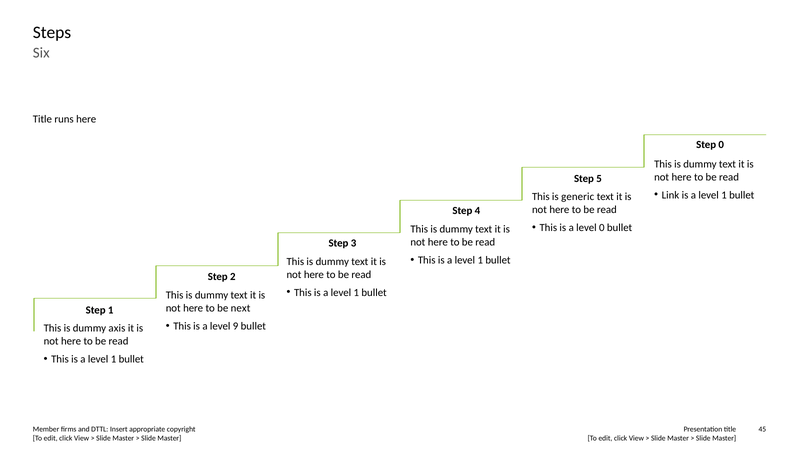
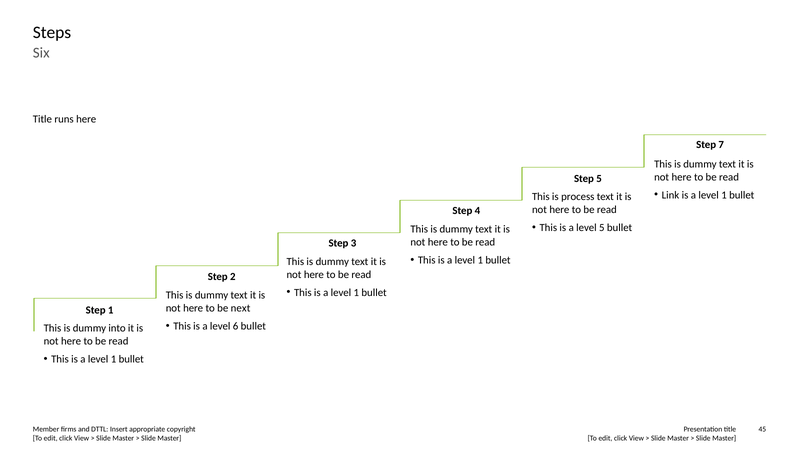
Step 0: 0 -> 7 (721, 145)
generic: generic -> process (578, 197)
level 0: 0 -> 5 (602, 228)
9: 9 -> 6 (236, 327)
axis: axis -> into (117, 329)
